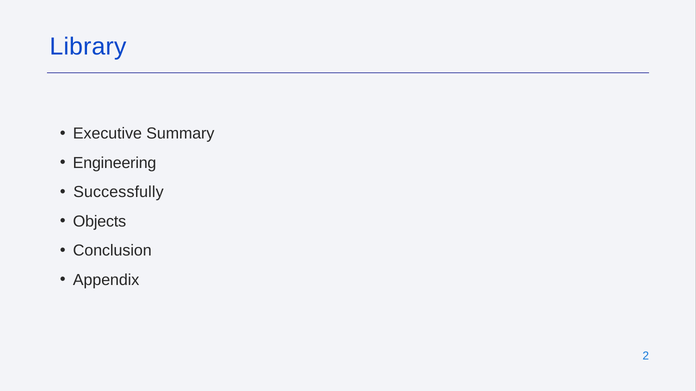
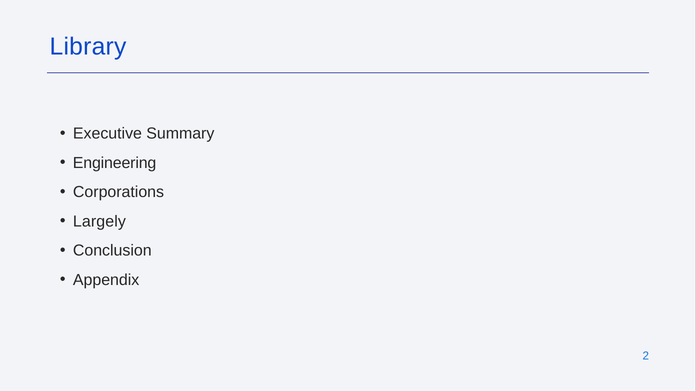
Successfully: Successfully -> Corporations (119, 192)
Objects: Objects -> Largely (99, 222)
